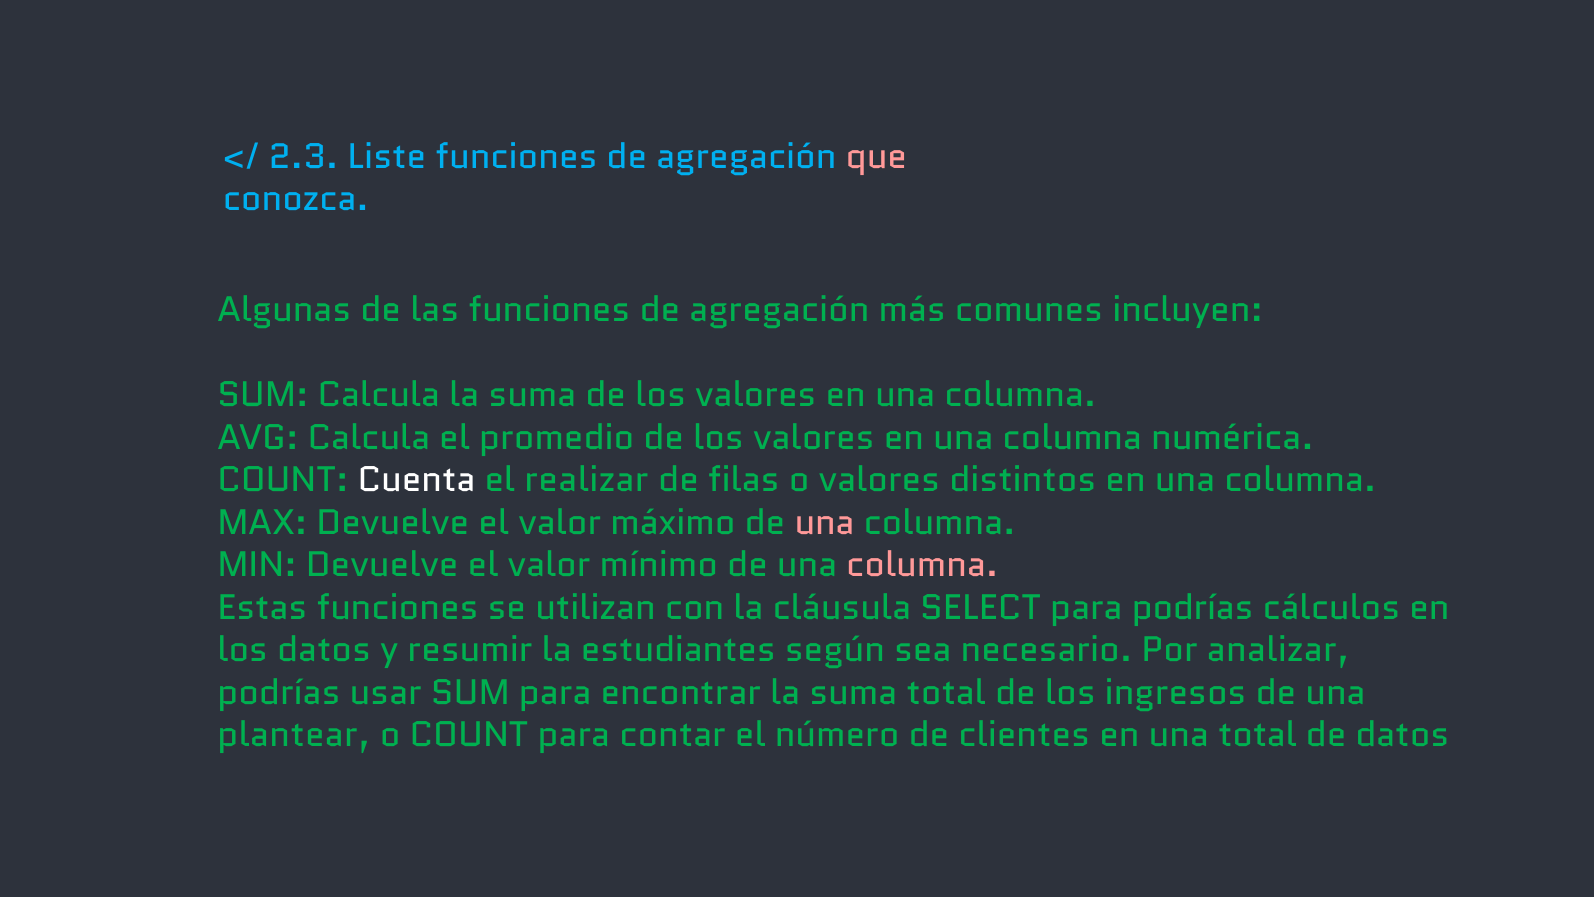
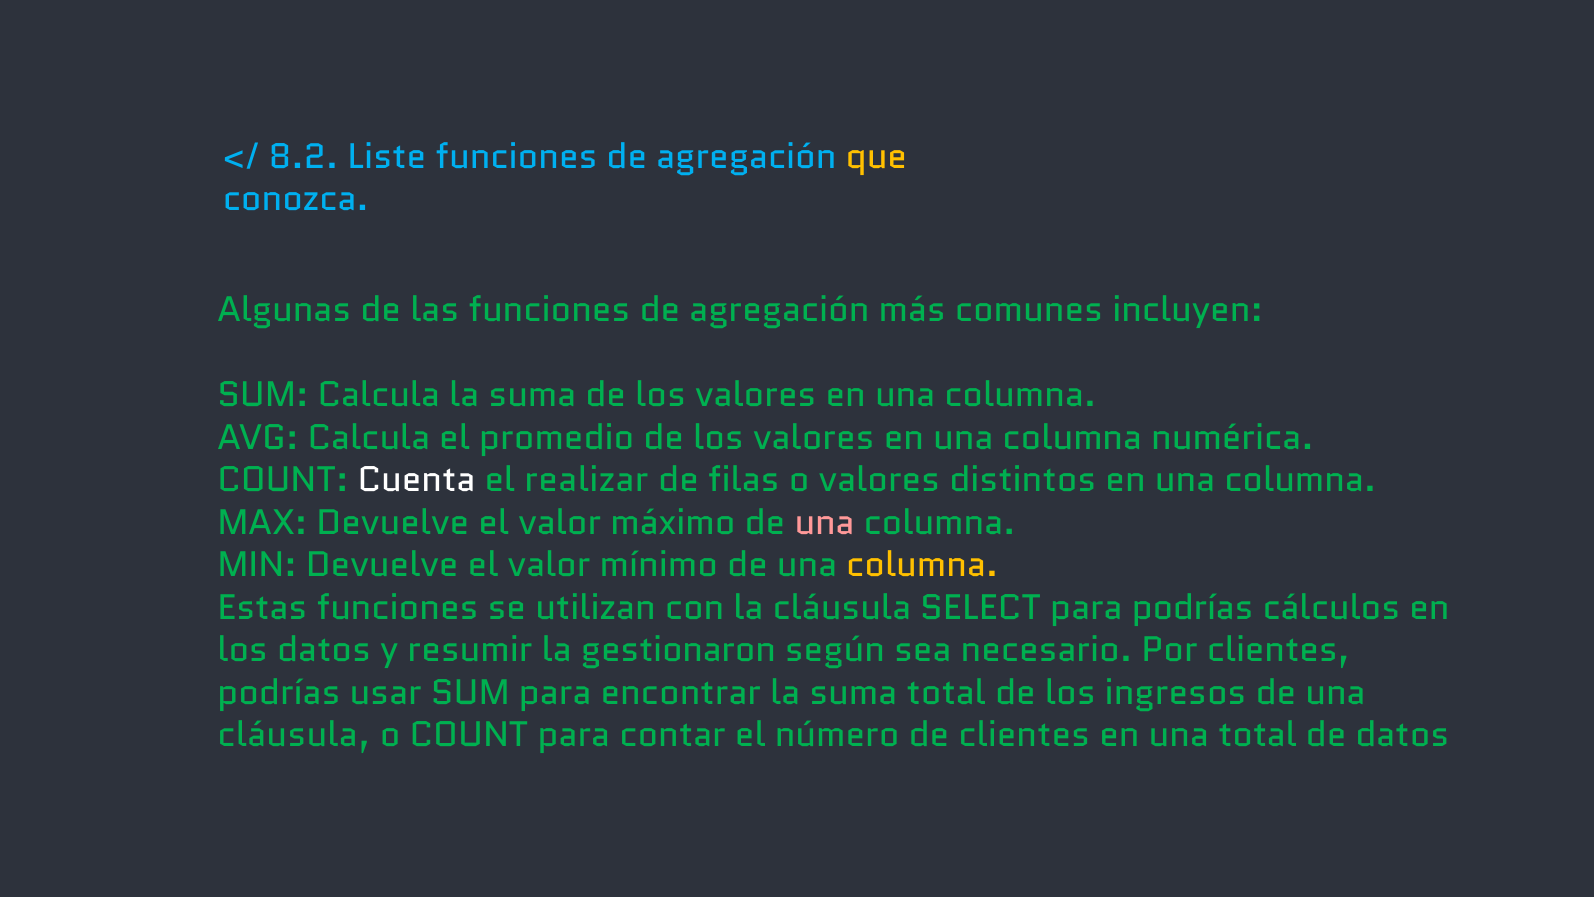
2.3: 2.3 -> 8.2 (303, 157)
que colour: pink -> yellow (876, 157)
columna colour: pink -> yellow (922, 565)
estudiantes: estudiantes -> gestionaron (678, 650)
Por analizar: analizar -> clientes (1278, 650)
plantear: plantear -> cláusula (294, 735)
